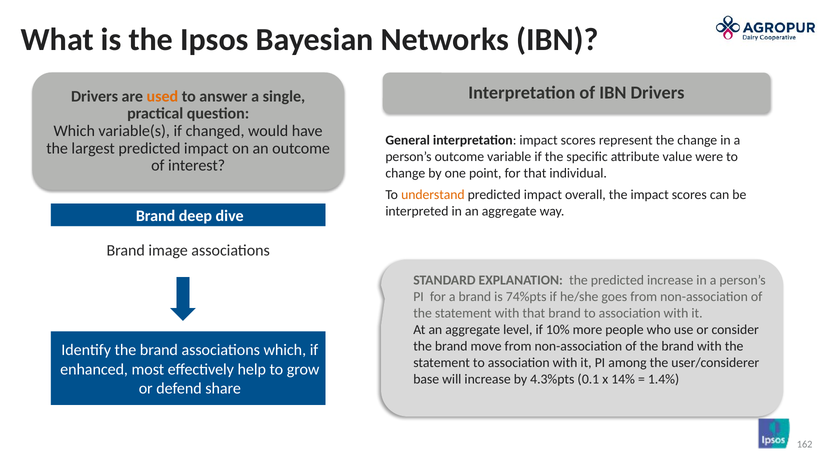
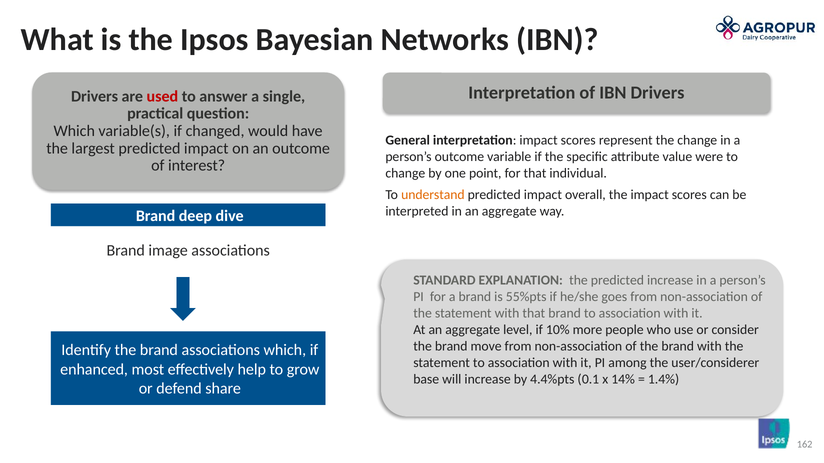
used colour: orange -> red (162, 96)
74%pts: 74%pts -> 55%pts (526, 297)
4.3%pts: 4.3%pts -> 4.4%pts (552, 380)
